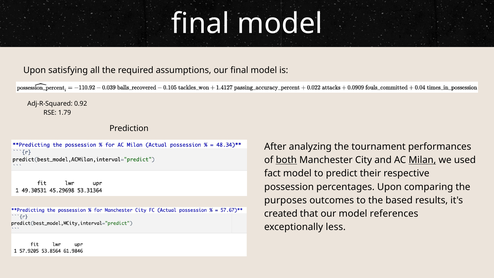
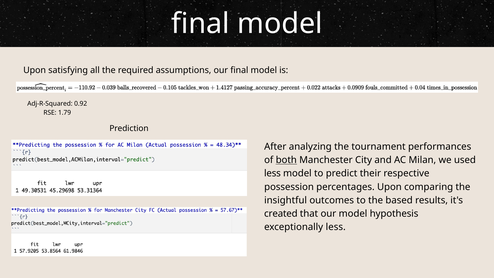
Milan underline: present -> none (422, 160)
fact: fact -> less (272, 173)
purposes: purposes -> insightful (286, 200)
references: references -> hypothesis (394, 214)
